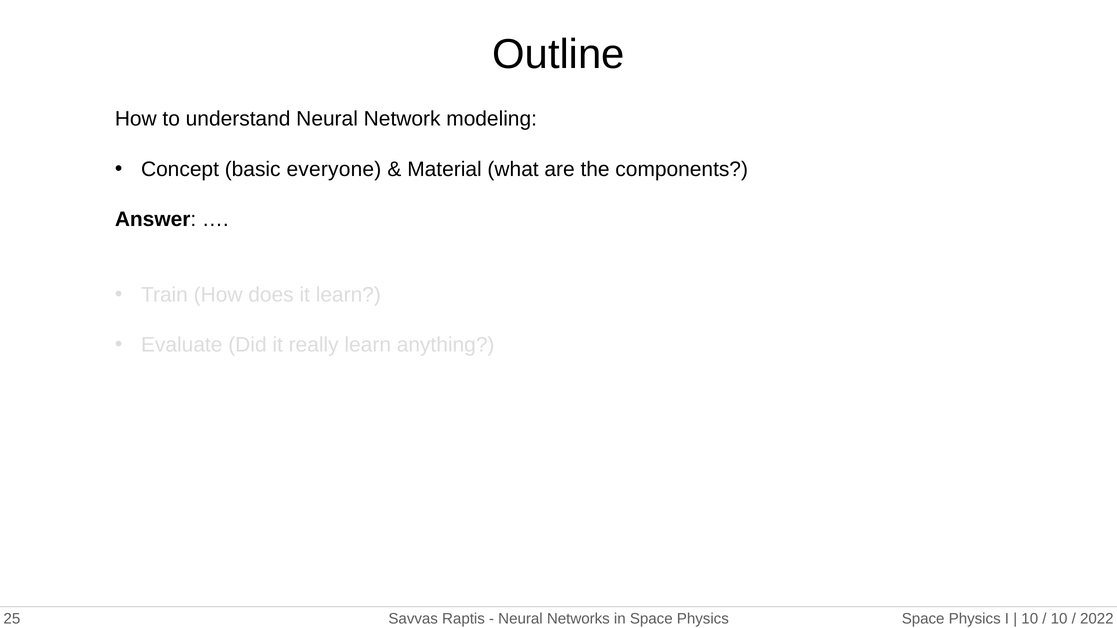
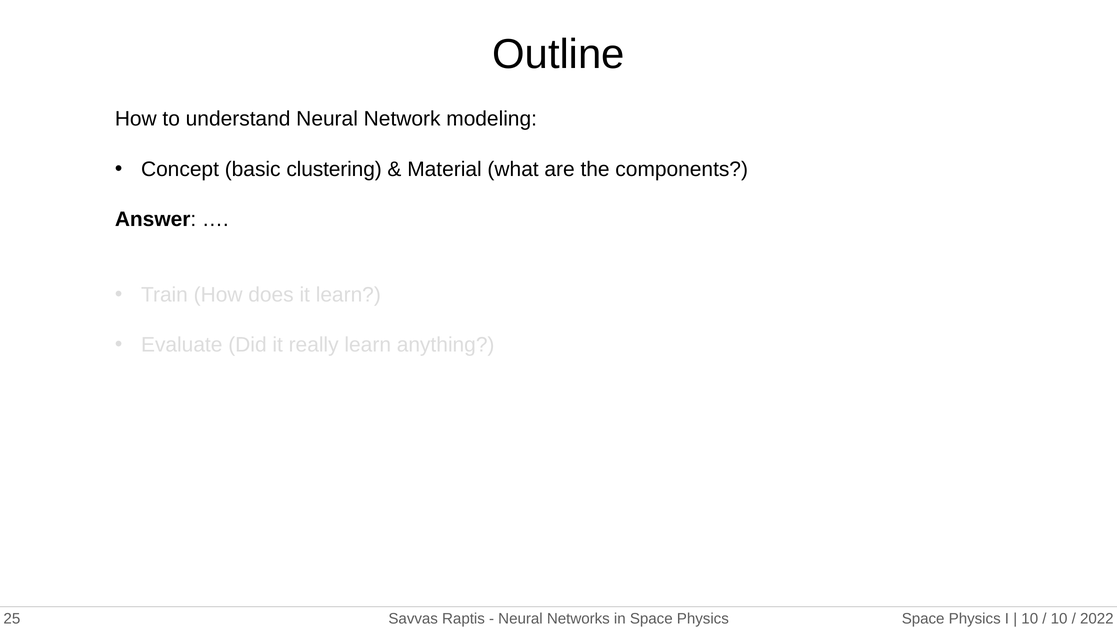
everyone: everyone -> clustering (334, 169)
